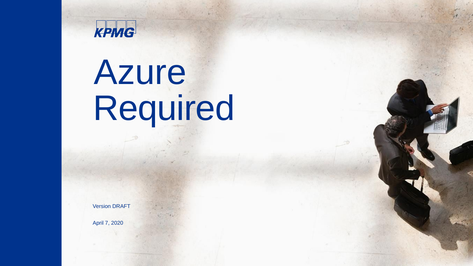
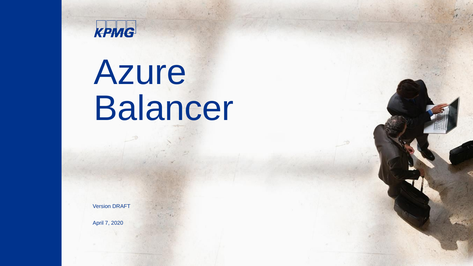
Required: Required -> Balancer (164, 109)
